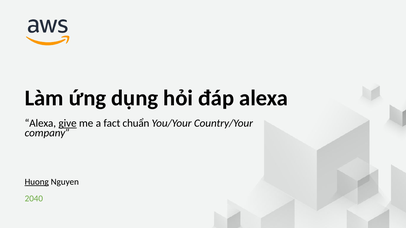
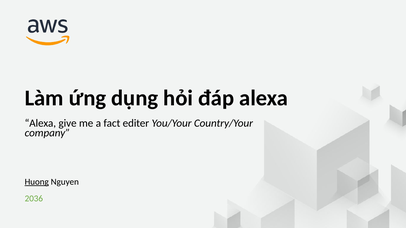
give underline: present -> none (68, 124)
chuẩn: chuẩn -> editer (136, 124)
2040: 2040 -> 2036 (34, 199)
